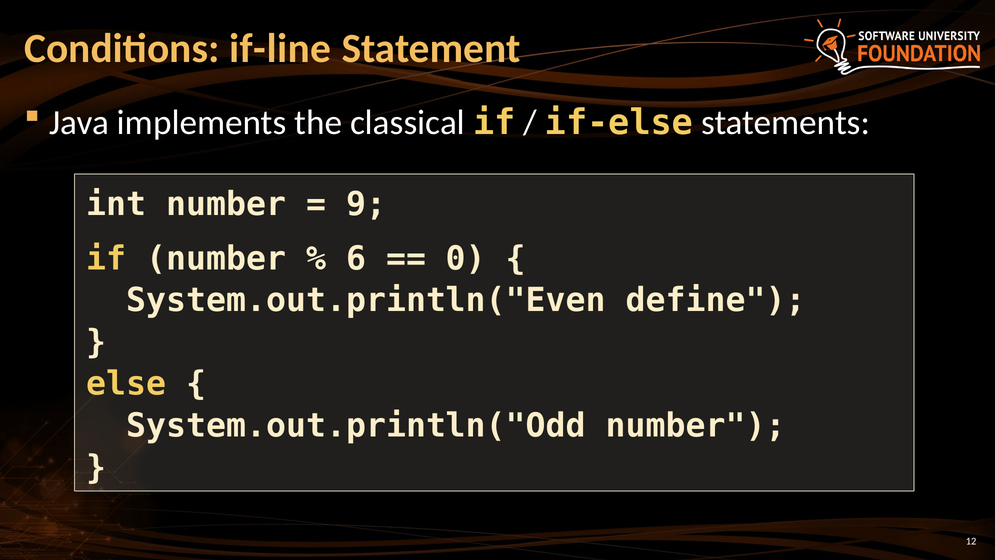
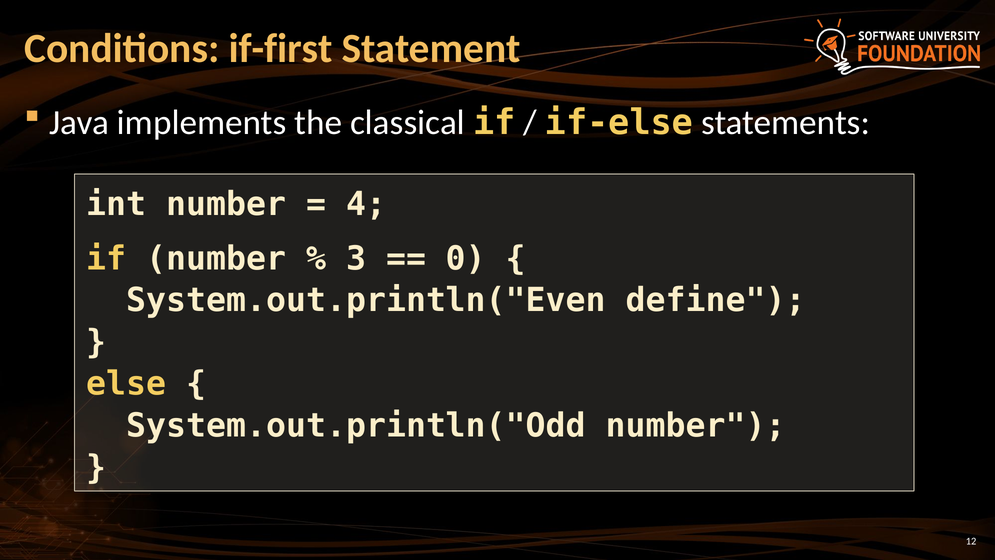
if-line: if-line -> if-first (281, 48)
9: 9 -> 4 (366, 204)
6: 6 -> 3 (356, 258)
